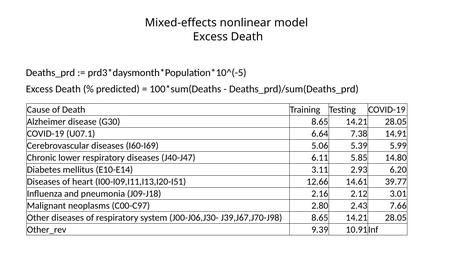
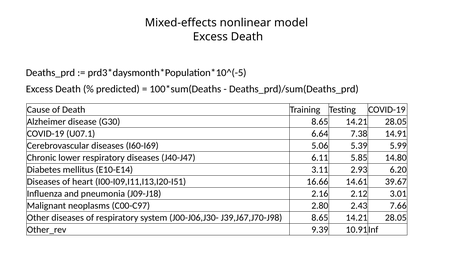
12.66: 12.66 -> 16.66 (317, 182)
39.77: 39.77 -> 39.67 (396, 182)
